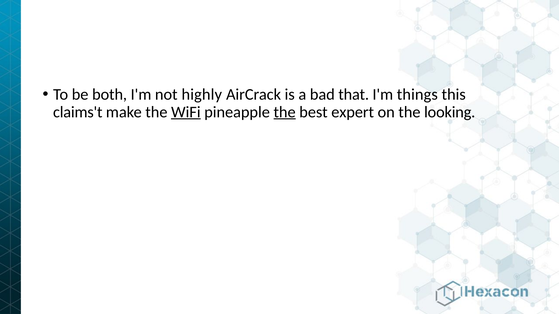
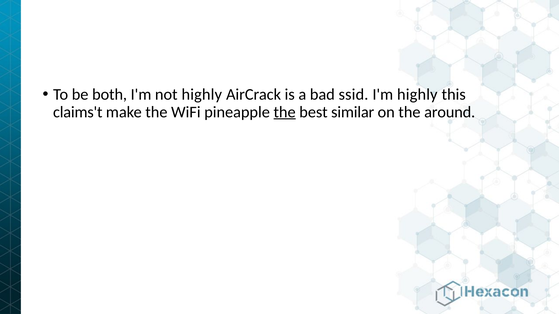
that: that -> ssid (354, 95)
I'm things: things -> highly (417, 95)
WiFi underline: present -> none (186, 112)
expert: expert -> similar (353, 112)
looking: looking -> around (450, 112)
